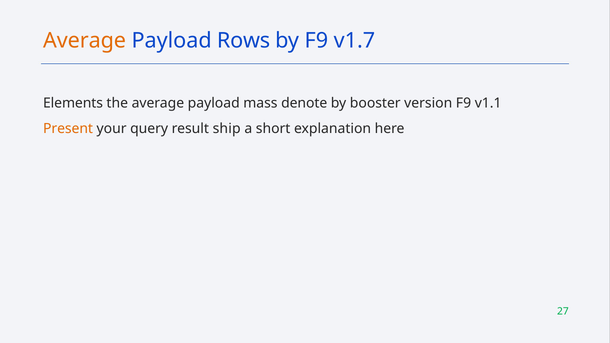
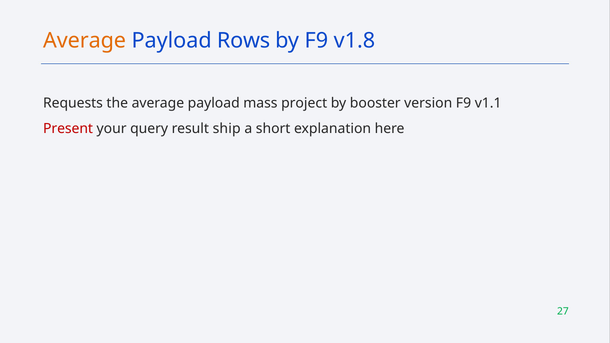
v1.7: v1.7 -> v1.8 (354, 41)
Elements: Elements -> Requests (73, 103)
denote: denote -> project (304, 103)
Present colour: orange -> red (68, 129)
